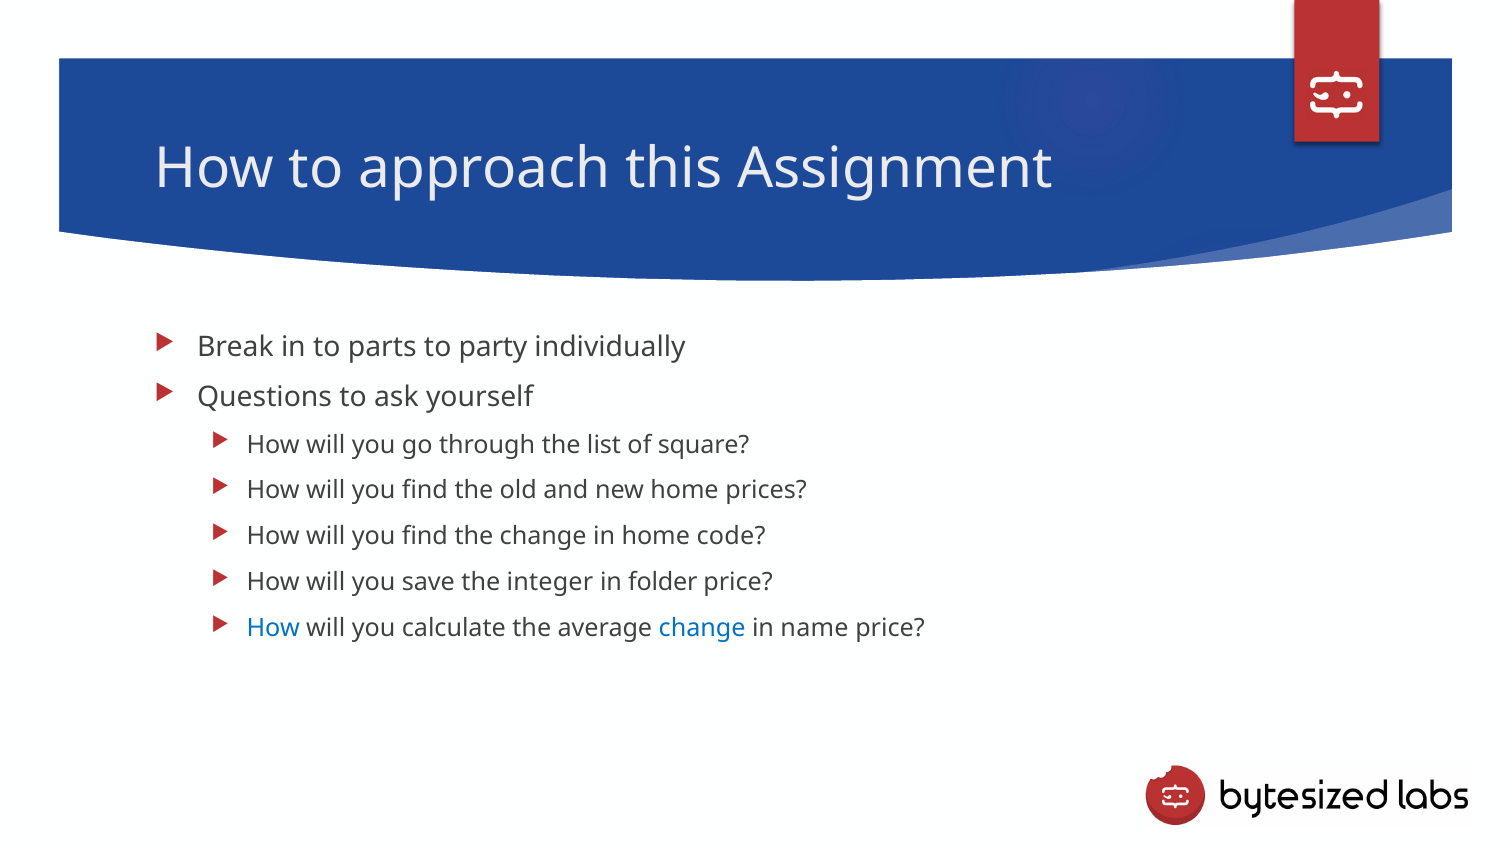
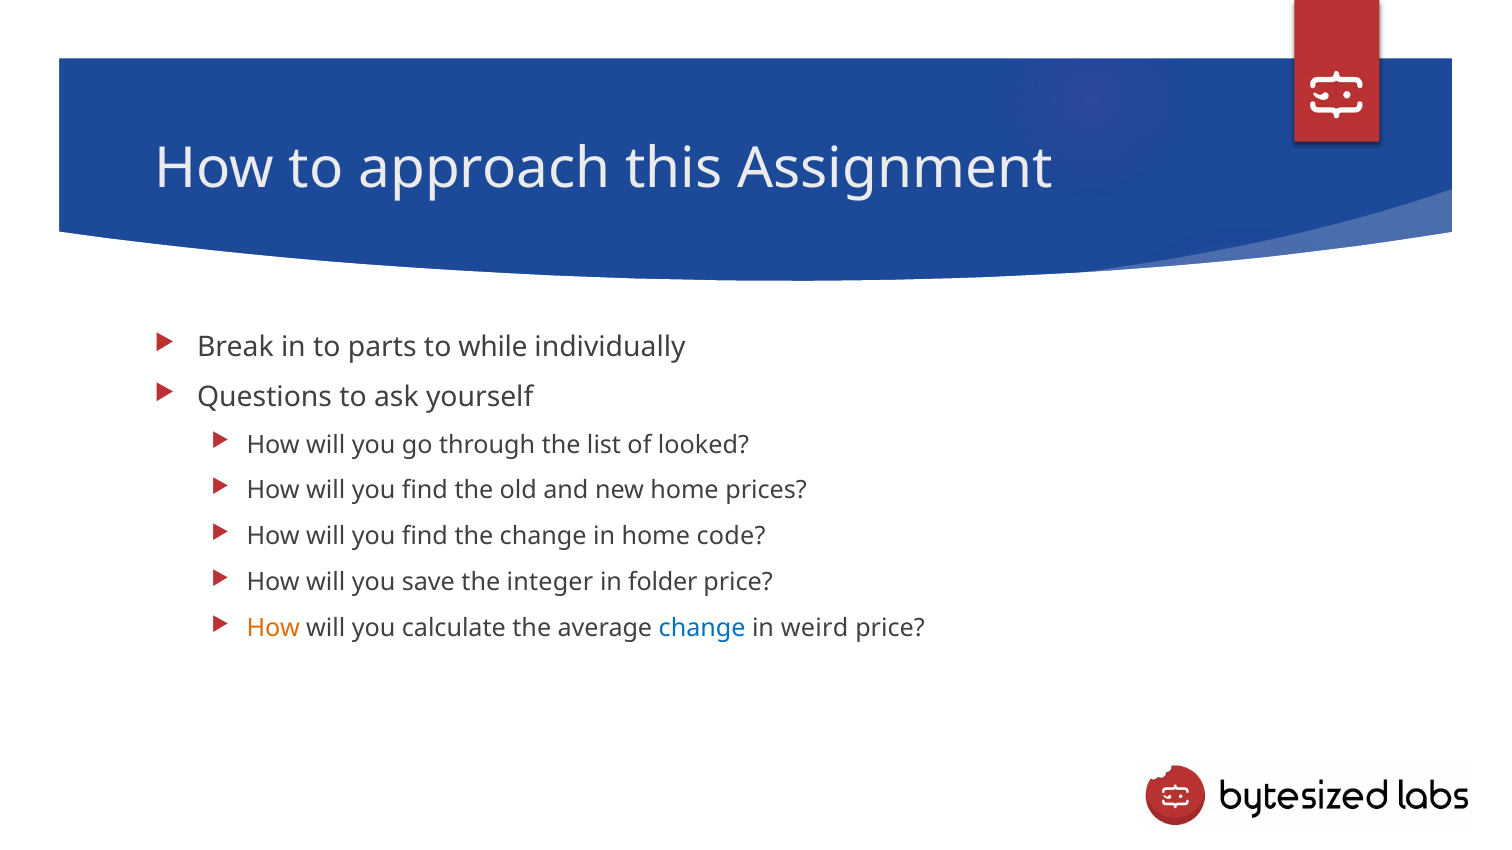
party: party -> while (493, 348)
square: square -> looked (703, 445)
How colour: blue -> orange (273, 629)
name: name -> weird (815, 629)
